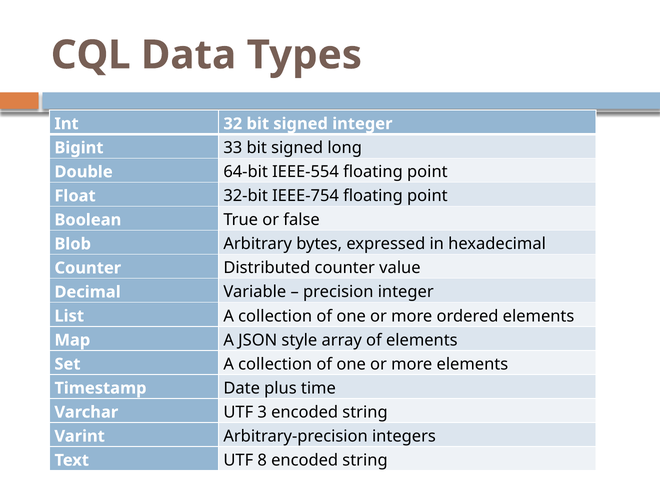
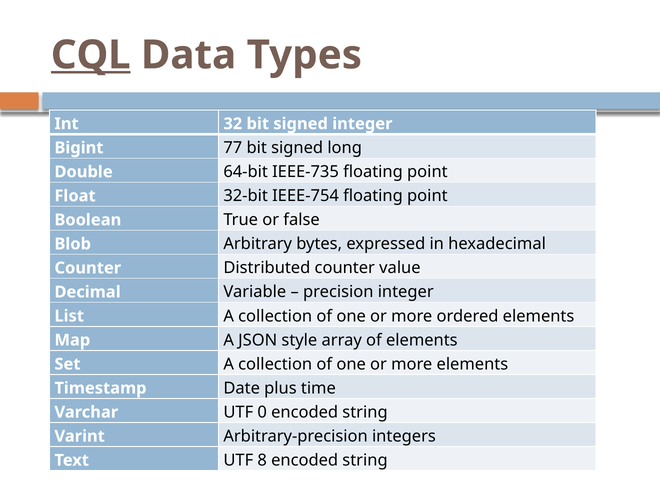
CQL underline: none -> present (91, 55)
33: 33 -> 77 (233, 148)
IEEE-554: IEEE-554 -> IEEE-735 (305, 172)
3: 3 -> 0 (262, 412)
